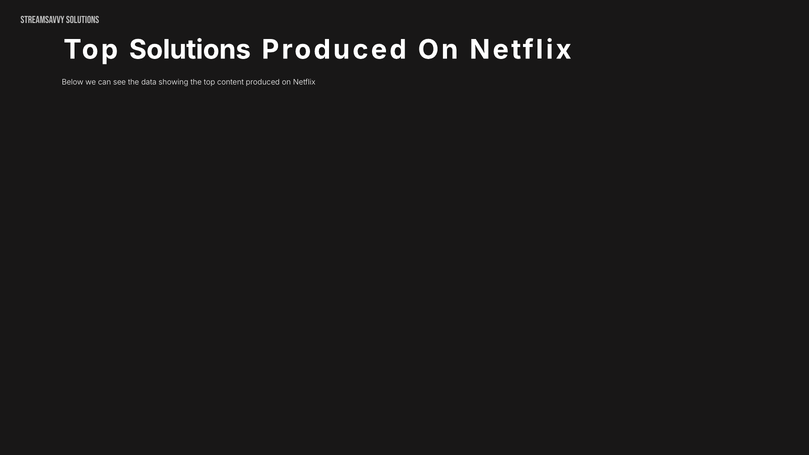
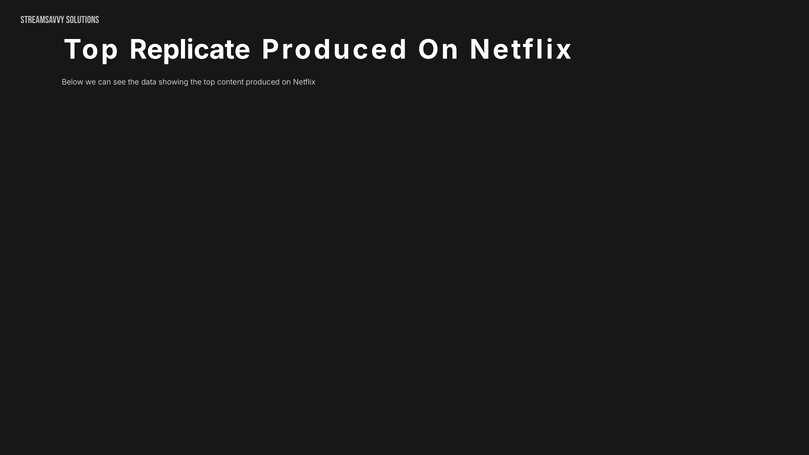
Top Solutions: Solutions -> Replicate (190, 50)
